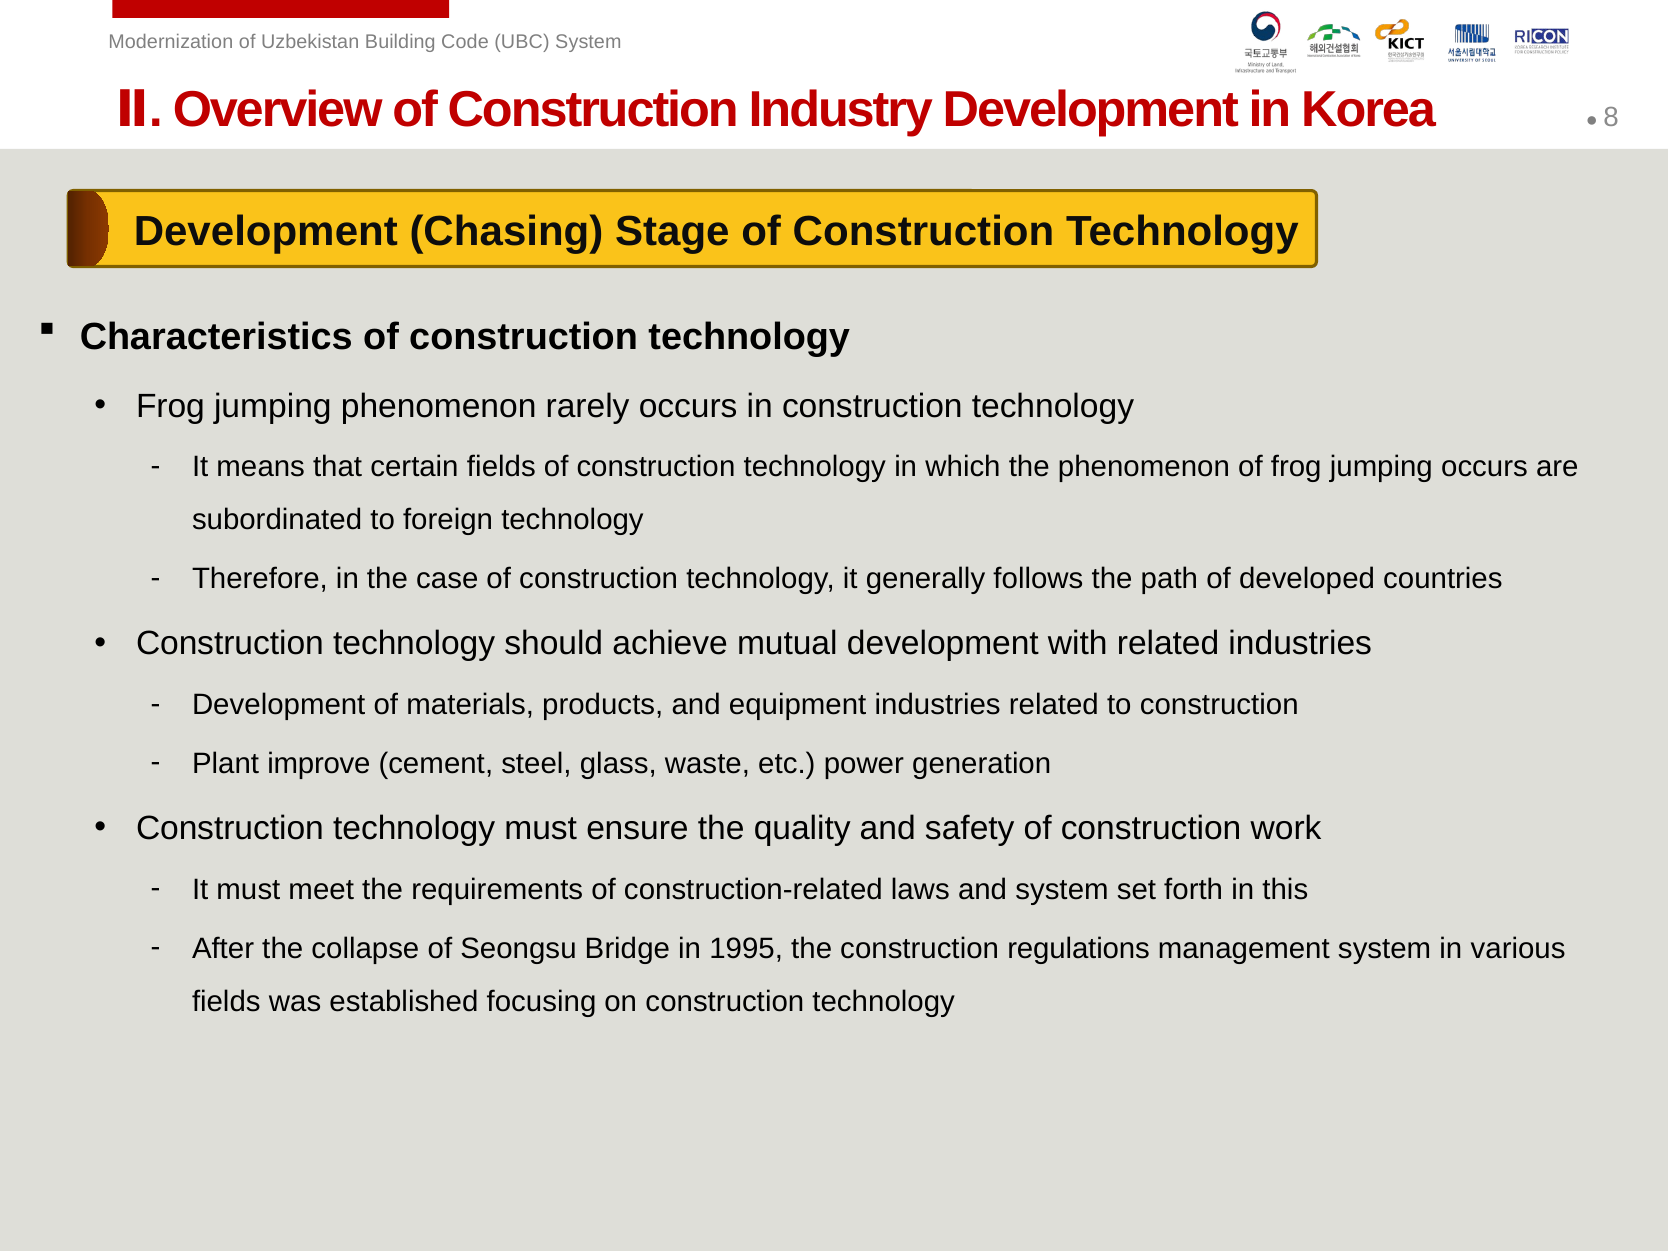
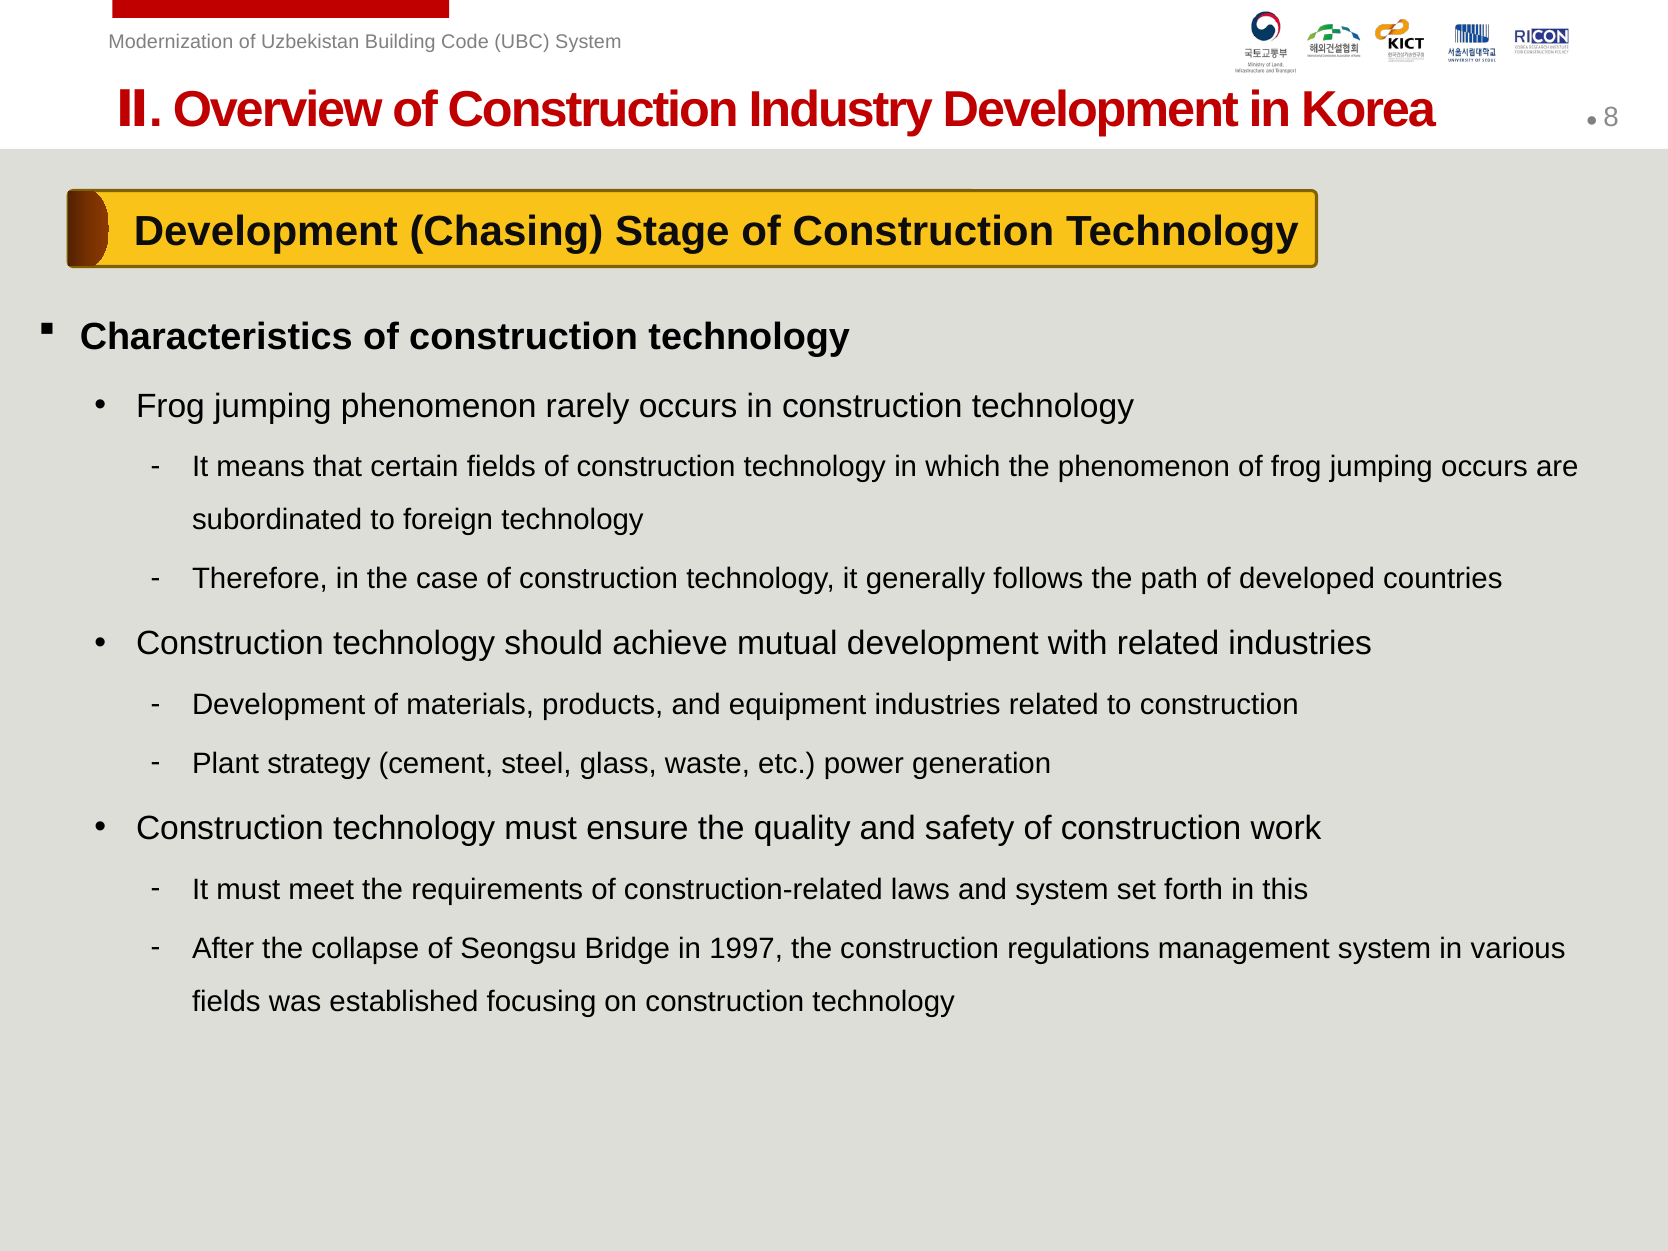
improve: improve -> strategy (319, 764)
1995: 1995 -> 1997 (746, 949)
